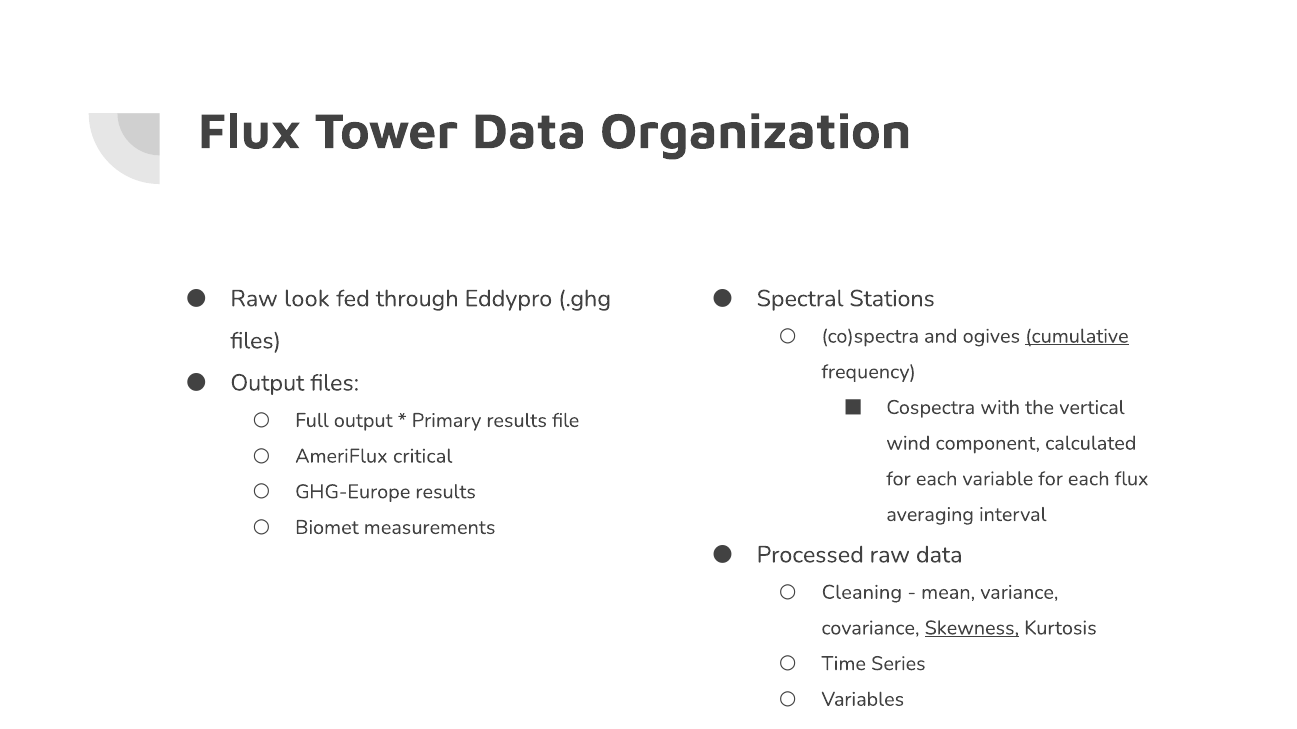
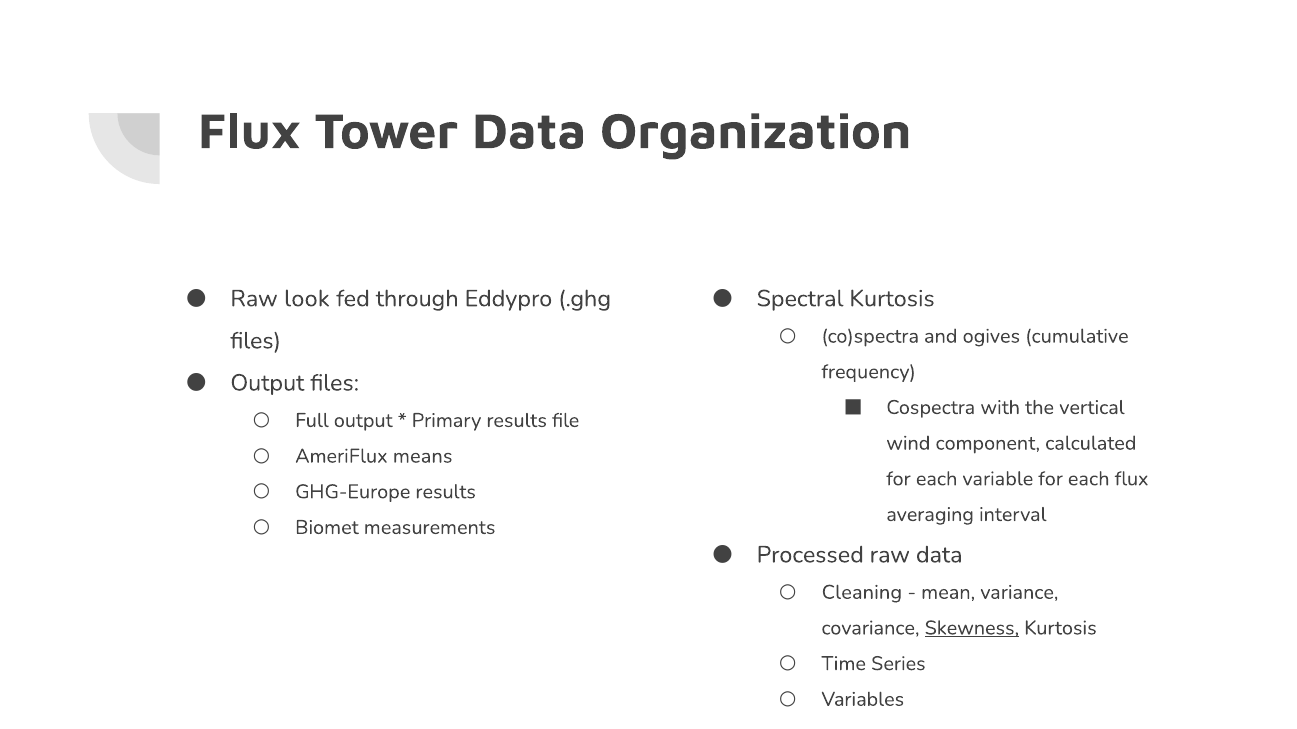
Spectral Stations: Stations -> Kurtosis (892, 299)
cumulative underline: present -> none (1077, 336)
critical: critical -> means (423, 456)
